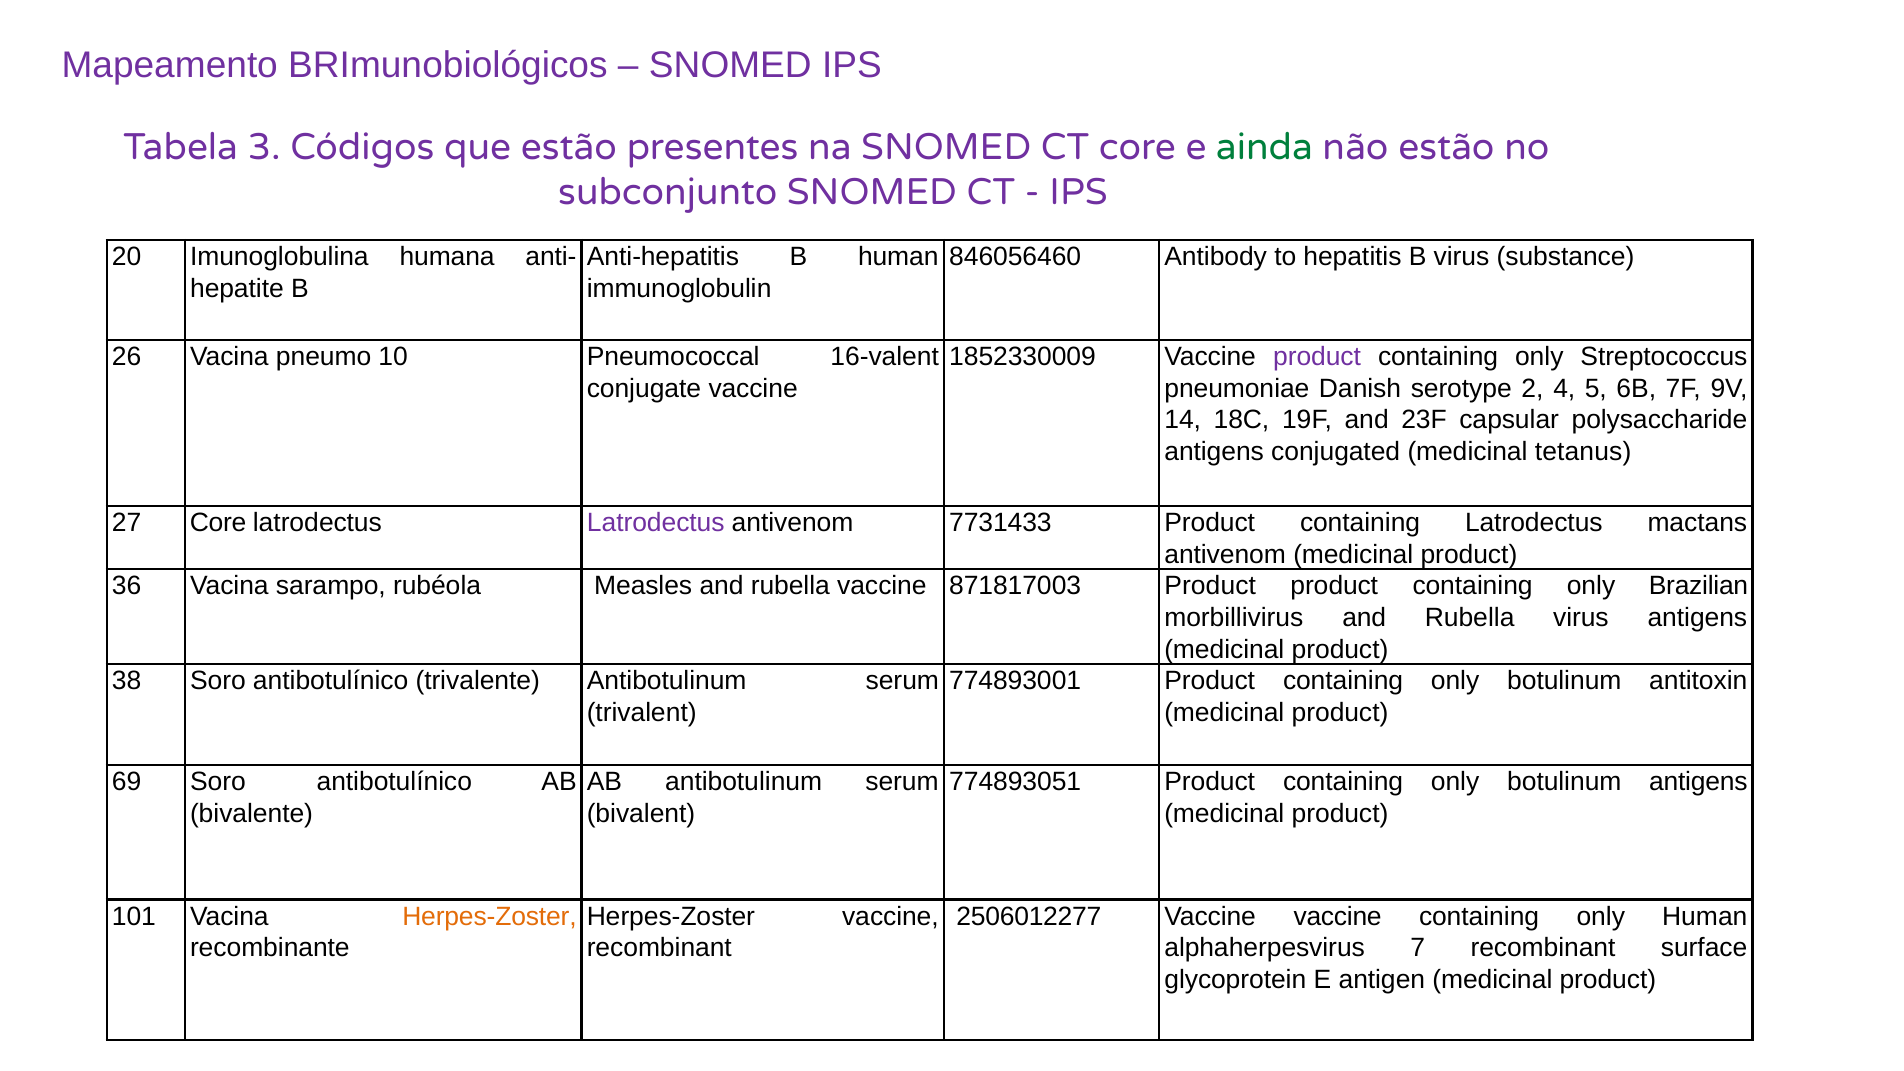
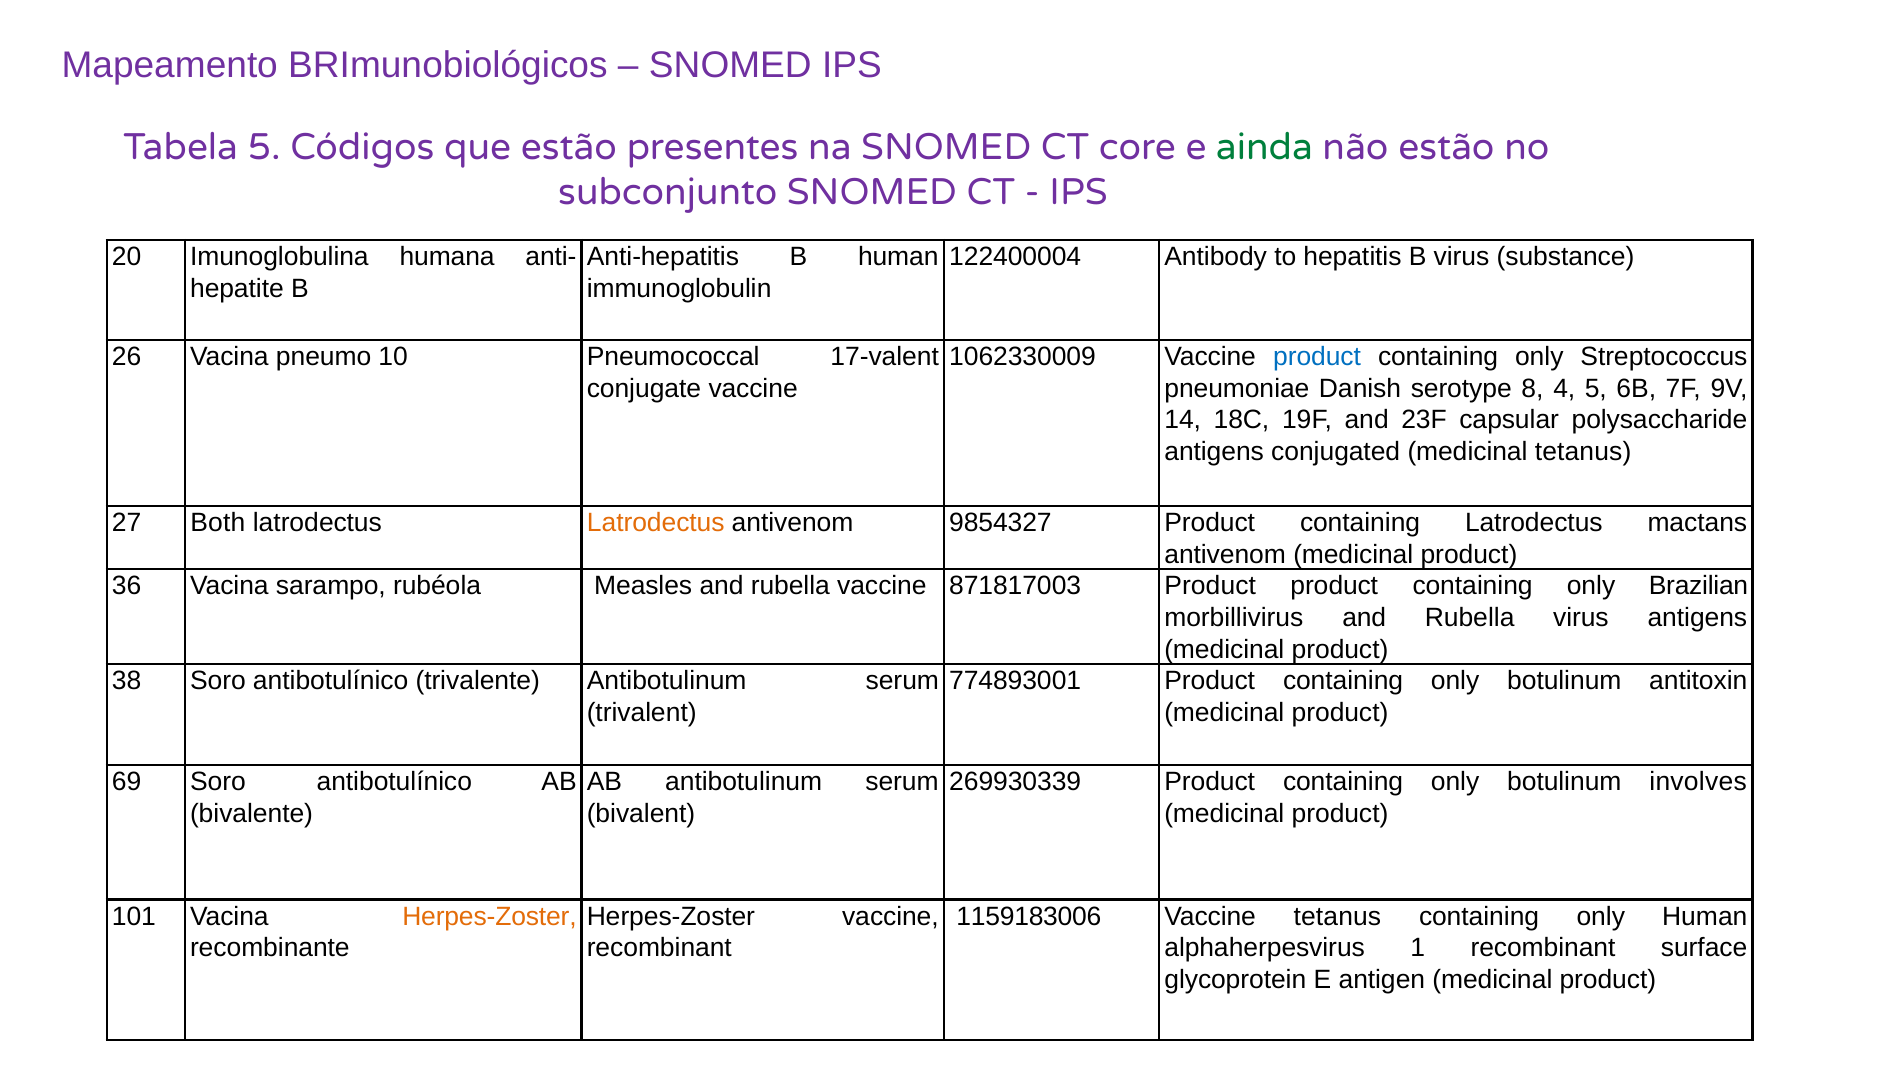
Tabela 3: 3 -> 5 (264, 148)
846056460: 846056460 -> 122400004 (1015, 257)
16-valent: 16-valent -> 17-valent (885, 357)
1852330009: 1852330009 -> 1062330009 (1023, 357)
product colour: purple -> blue (1317, 357)
2: 2 -> 8 (1532, 388)
27 Core: Core -> Both (218, 523)
Latrodectus colour: purple -> orange (656, 523)
7731433: 7731433 -> 9854327 (1000, 523)
774893051: 774893051 -> 269930339 (1015, 782)
botulinum antigens: antigens -> involves (1698, 782)
2506012277: 2506012277 -> 1159183006 (1029, 917)
Vaccine vaccine: vaccine -> tetanus (1337, 917)
7: 7 -> 1 (1418, 948)
